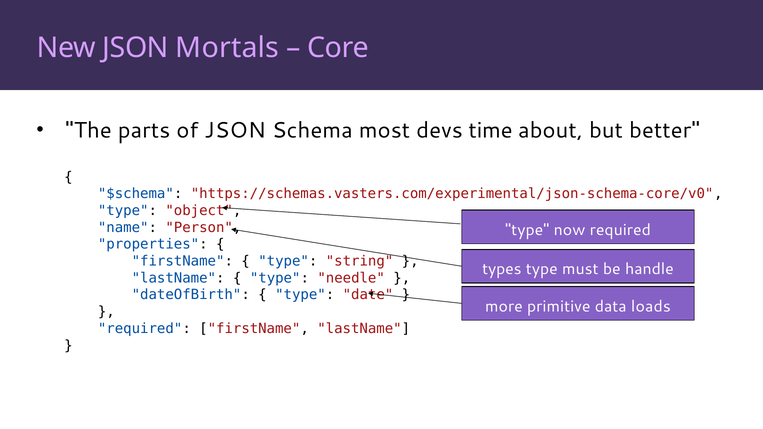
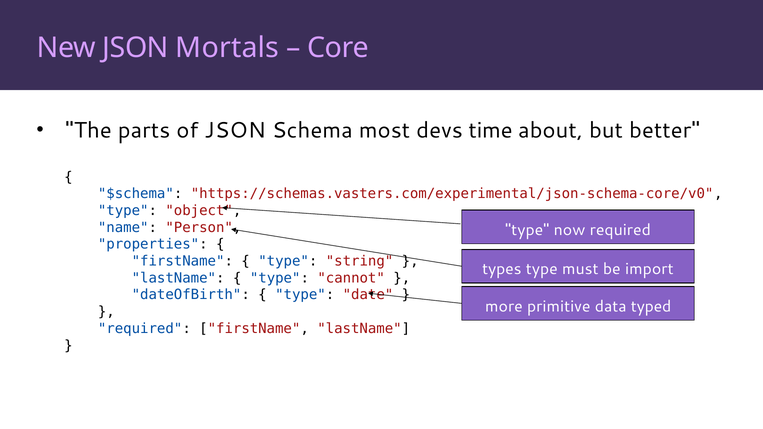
handle: handle -> import (649, 269)
needle: needle -> cannot (351, 278)
loads: loads -> typed (651, 306)
